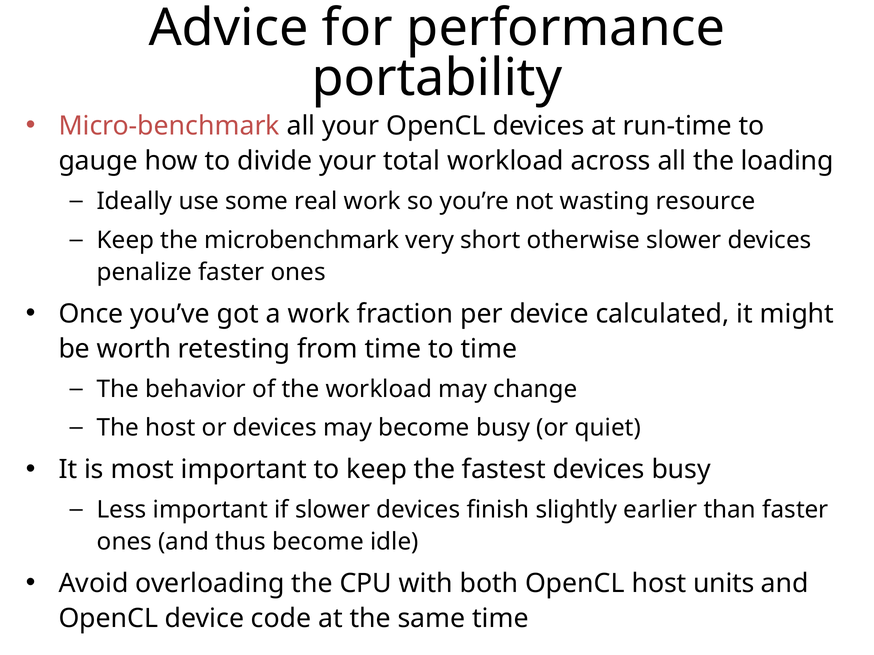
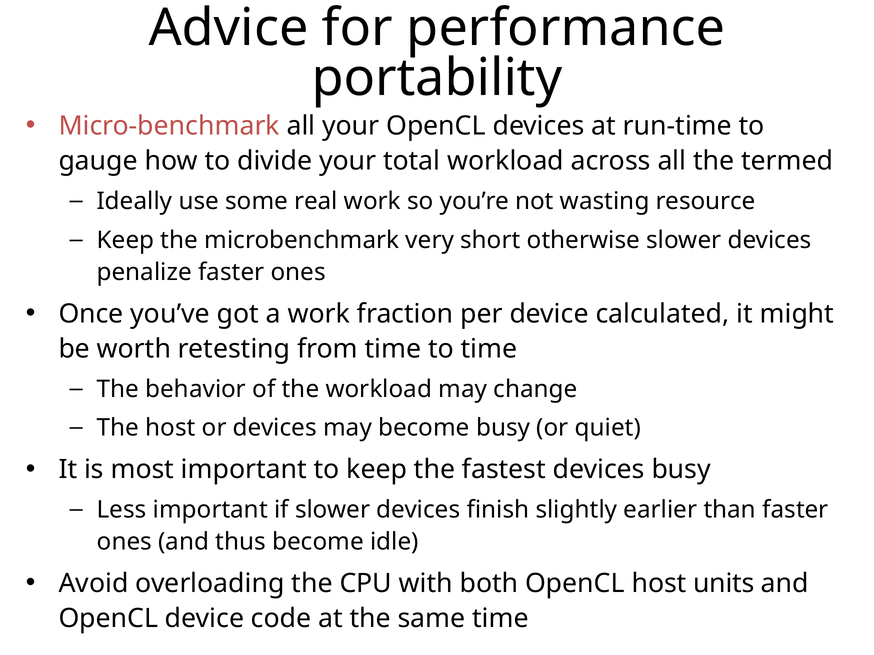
loading: loading -> termed (787, 161)
